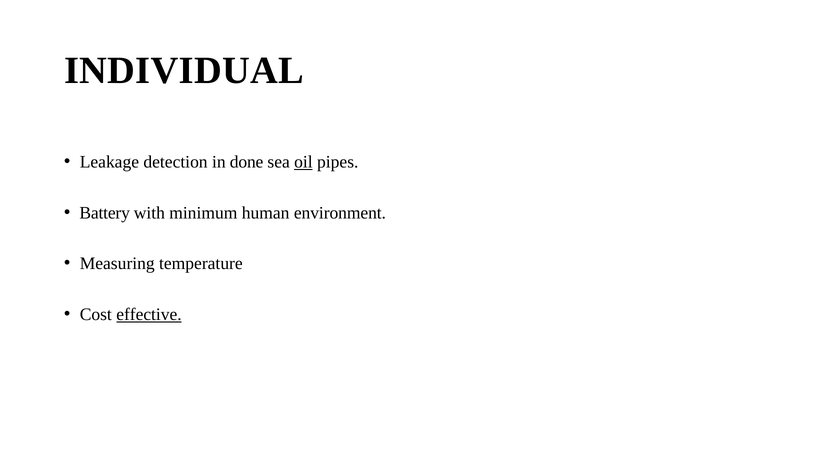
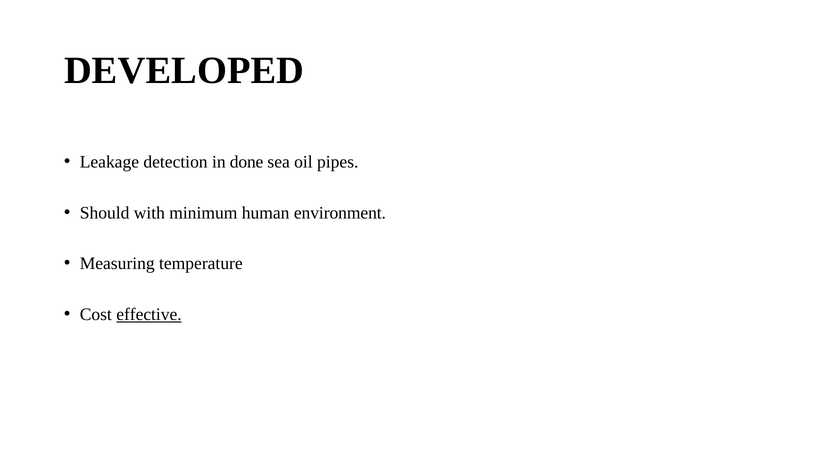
INDIVIDUAL: INDIVIDUAL -> DEVELOPED (184, 71)
oil underline: present -> none (303, 162)
Battery: Battery -> Should (105, 213)
